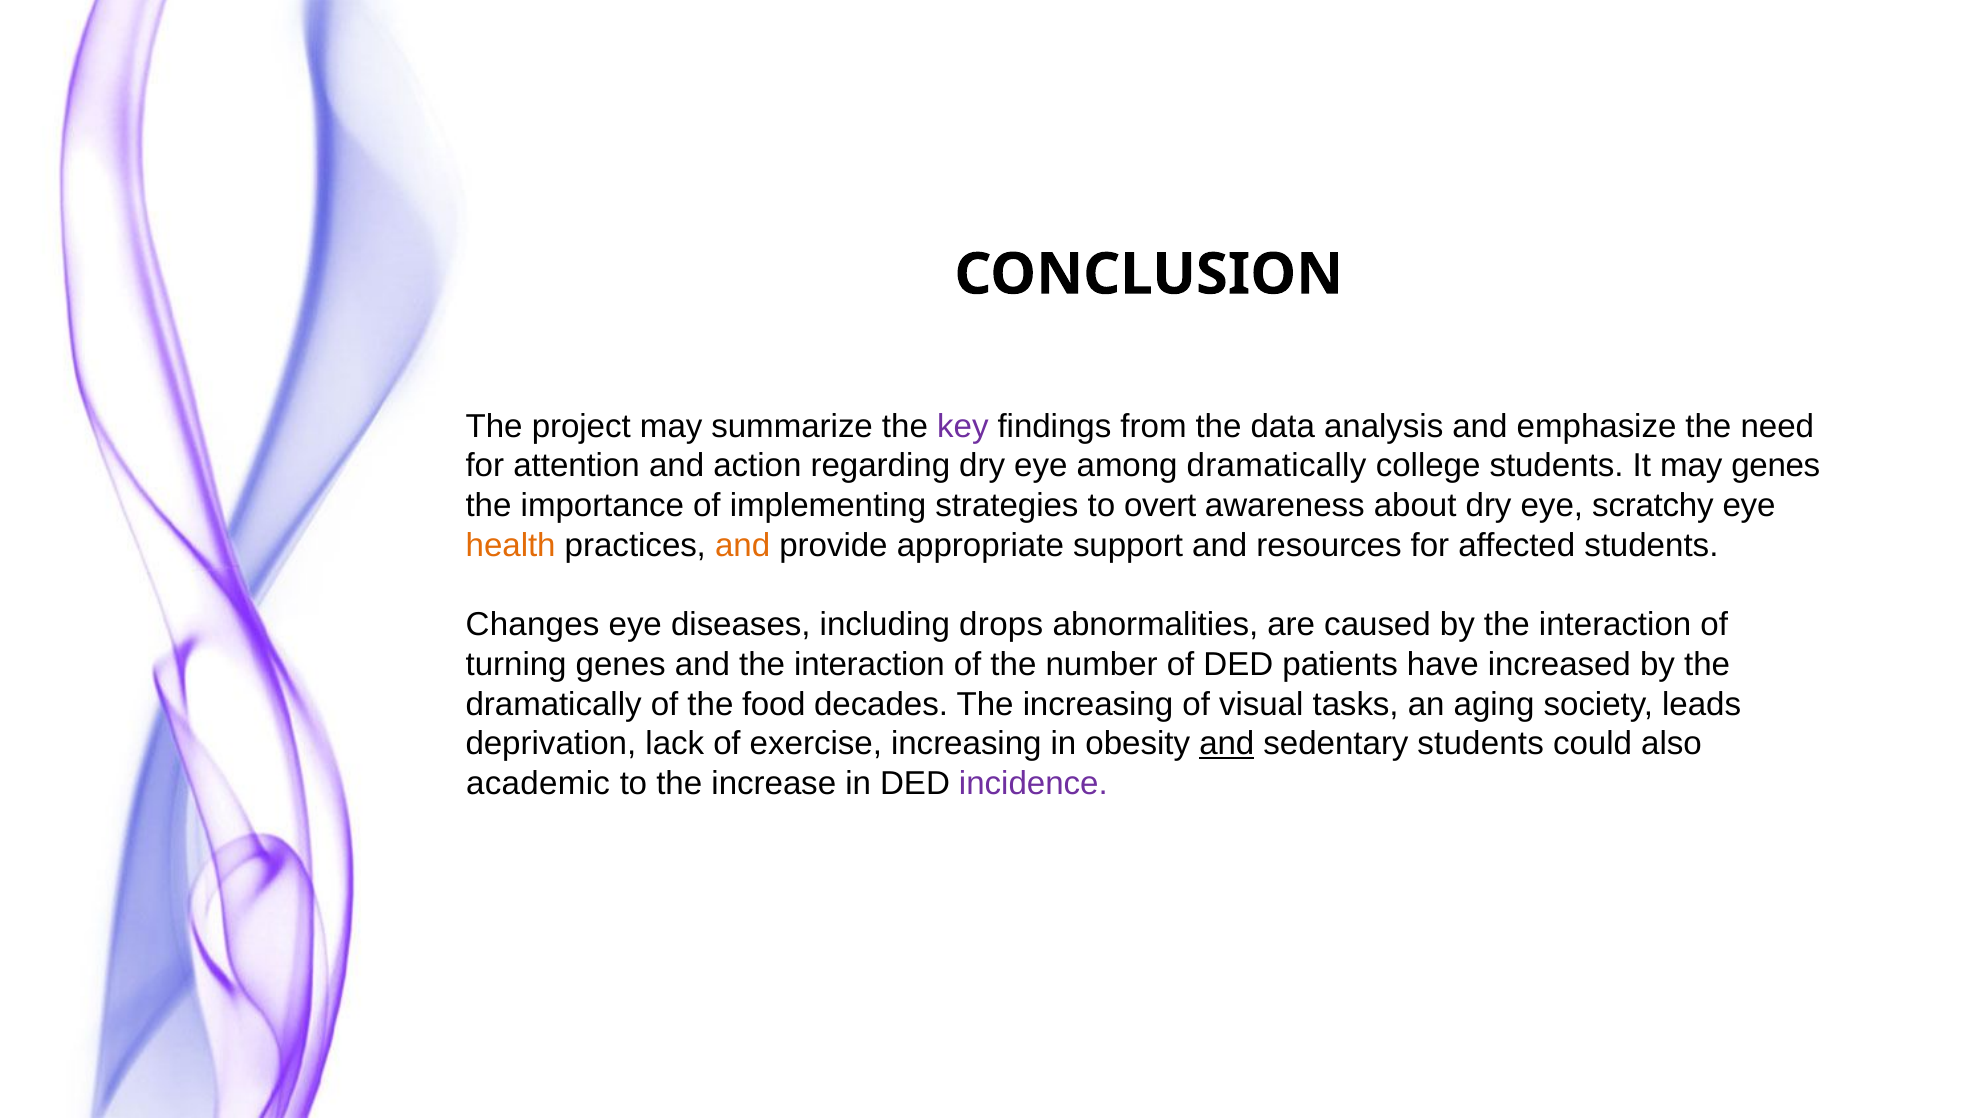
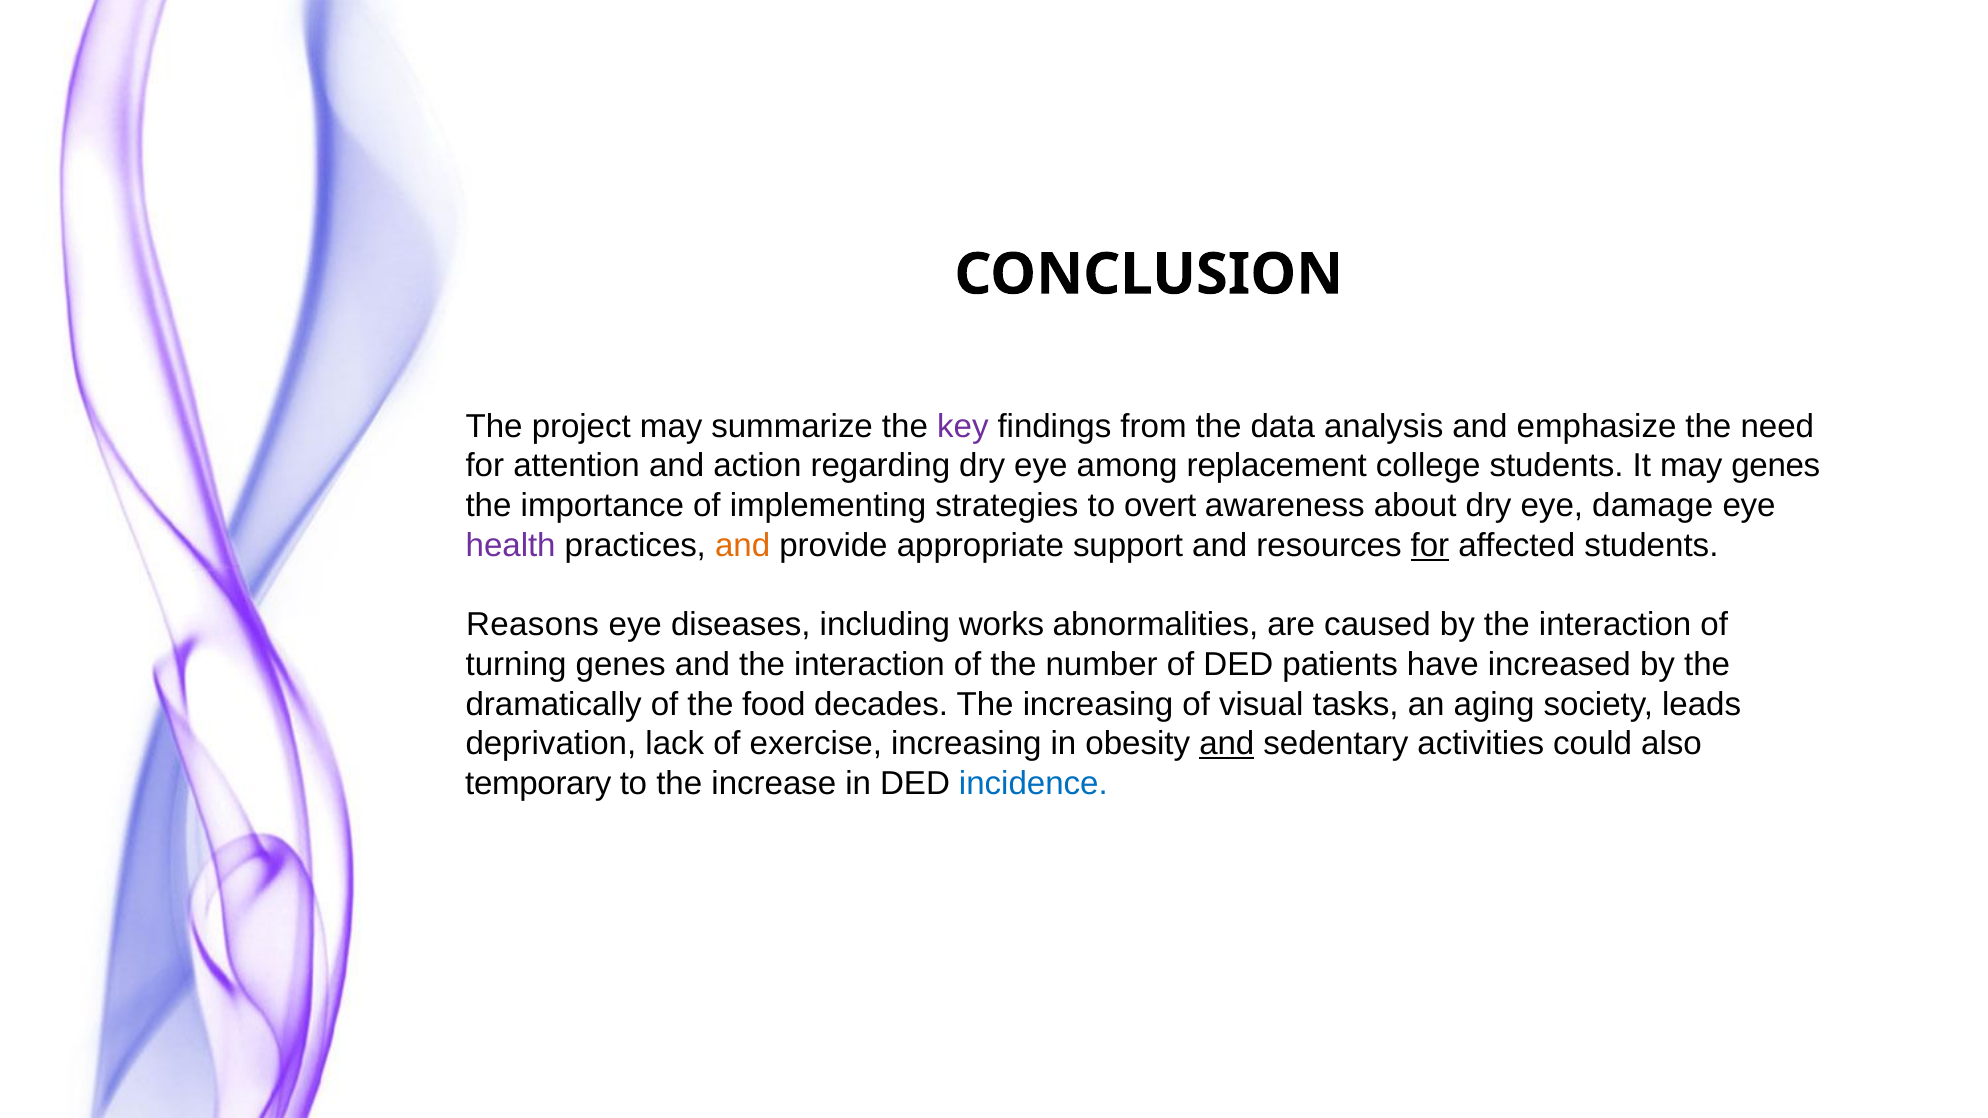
among dramatically: dramatically -> replacement (1277, 466)
scratchy: scratchy -> damage (1653, 506)
health colour: orange -> purple (511, 545)
for underline: none -> present (1430, 545)
Changes: Changes -> Reasons (533, 625)
drops: drops -> works (1002, 625)
sedentary students: students -> activities (1481, 744)
academic: academic -> temporary (538, 784)
incidence colour: purple -> blue (1033, 784)
